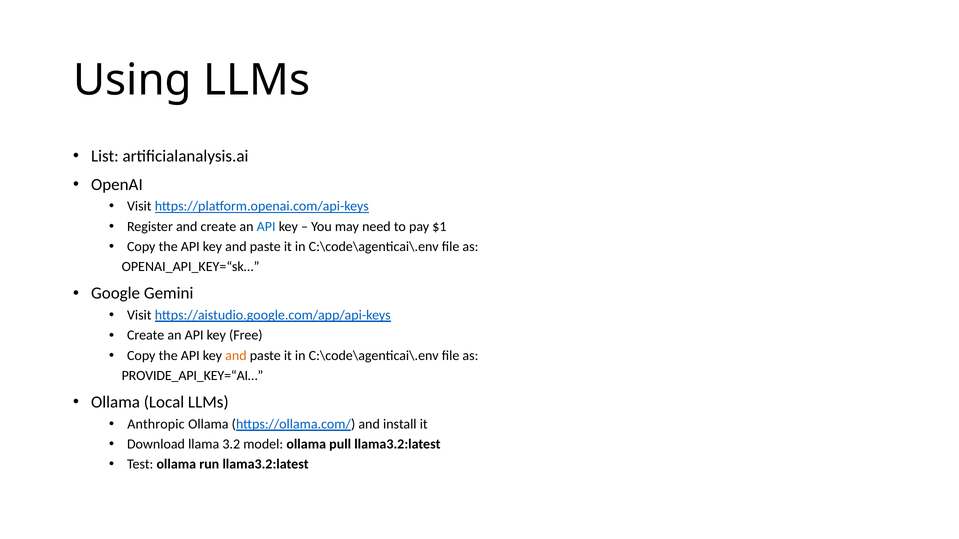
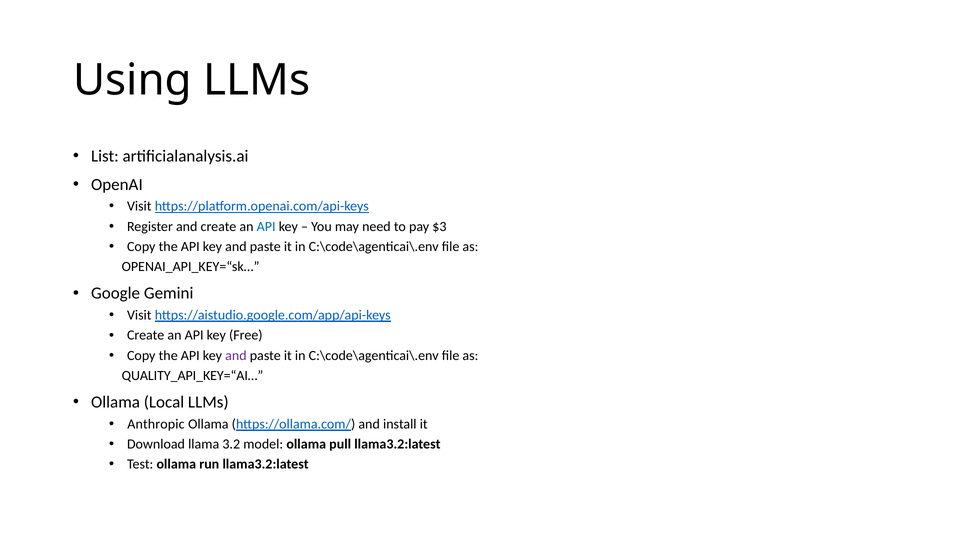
$1: $1 -> $3 (439, 227)
and colour: orange -> purple (236, 356)
PROVIDE_API_KEY=“AI…: PROVIDE_API_KEY=“AI… -> QUALITY_API_KEY=“AI… (192, 376)
